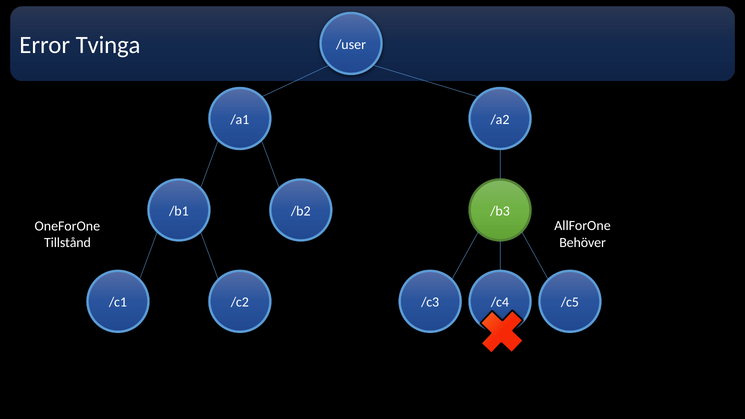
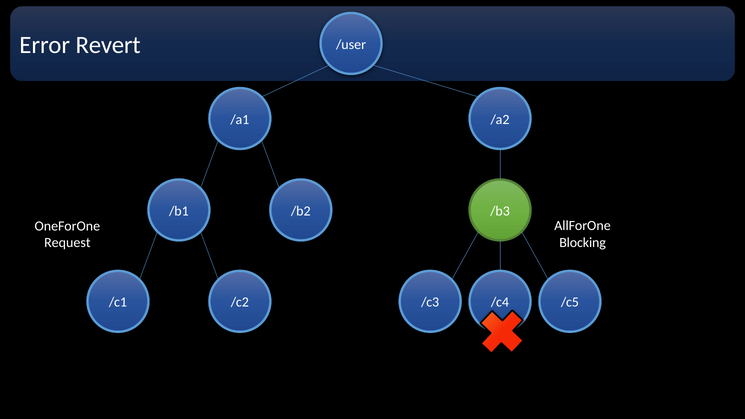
Tvinga: Tvinga -> Revert (108, 45)
Behöver: Behöver -> Blocking (583, 243)
Tillstånd: Tillstånd -> Request (67, 243)
